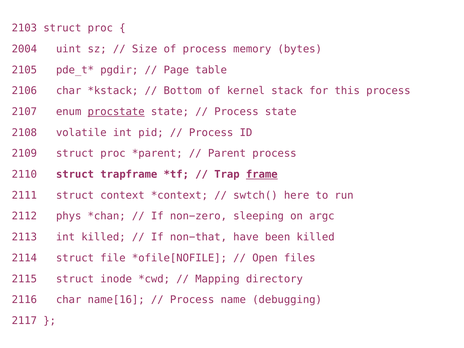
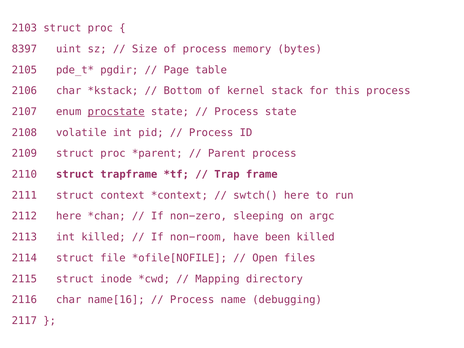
2004: 2004 -> 8397 (24, 49)
frame underline: present -> none (262, 174)
2112 phys: phys -> here (69, 216)
non−that: non−that -> non−room (198, 237)
